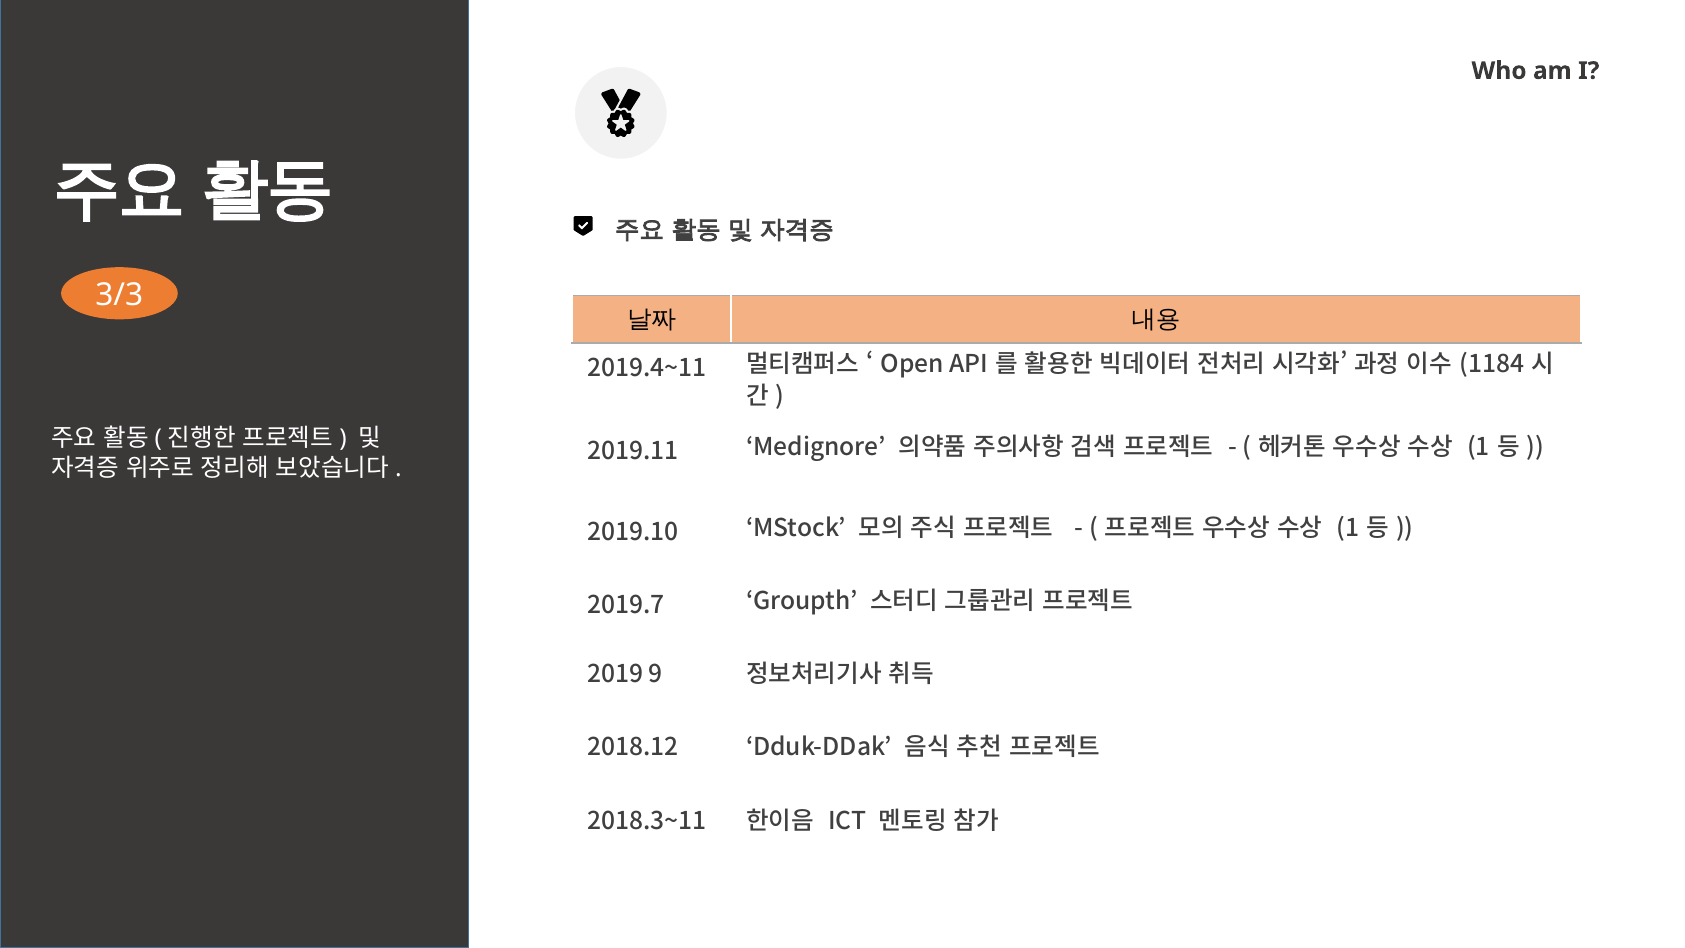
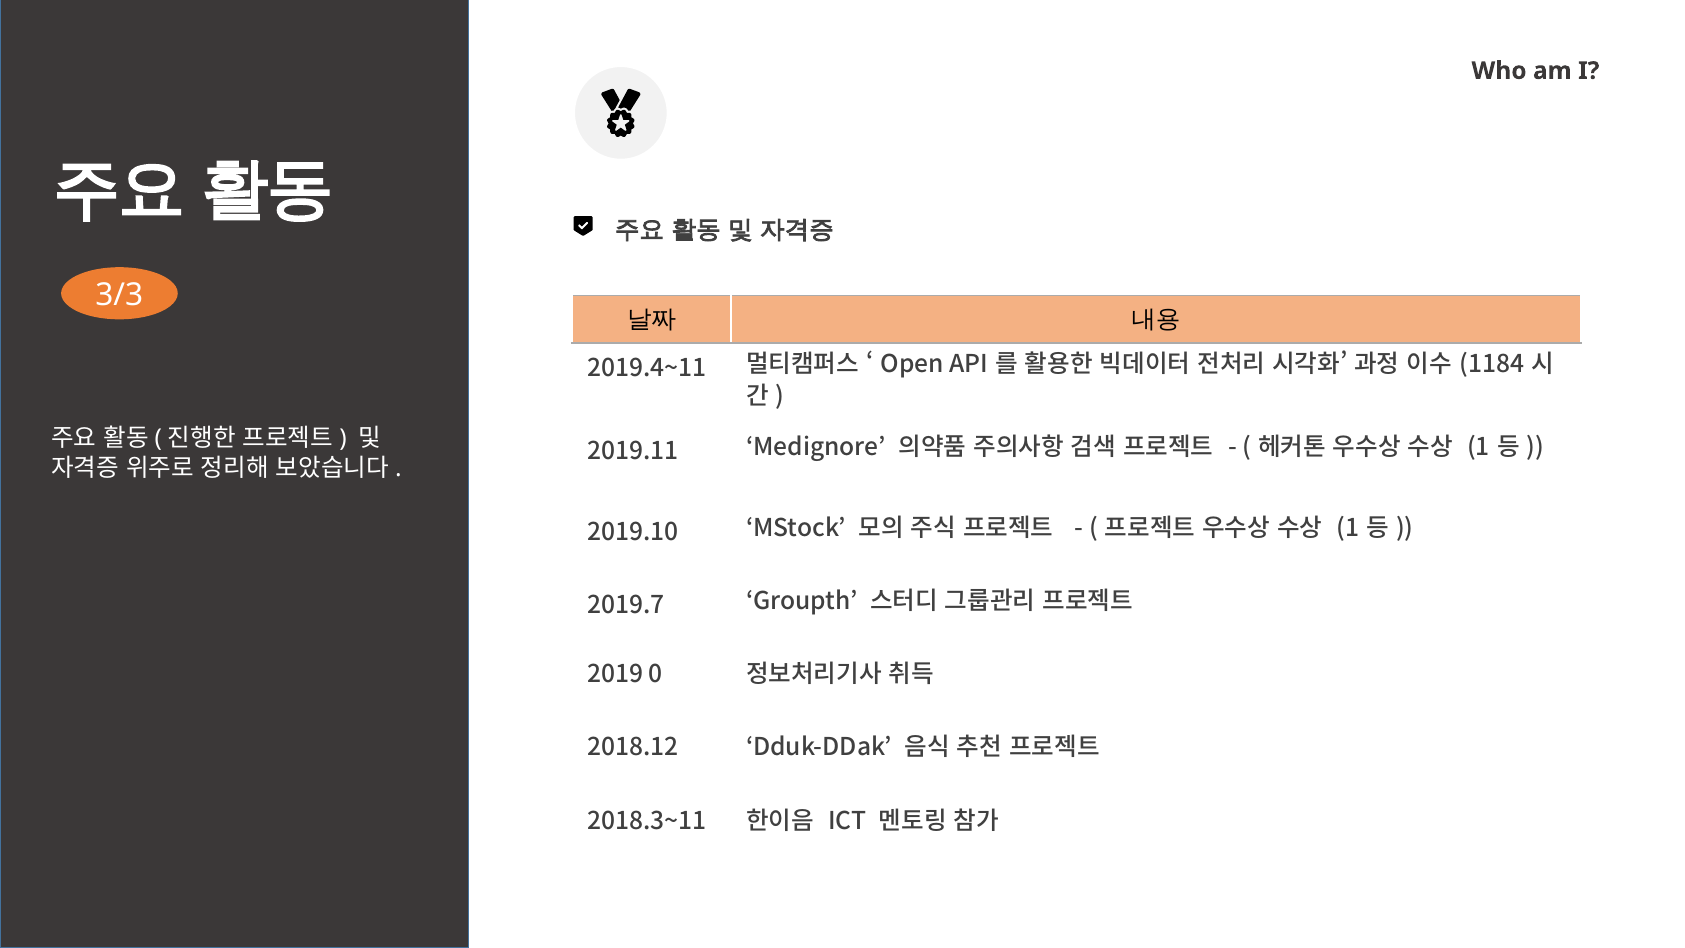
9: 9 -> 0 (656, 675)
